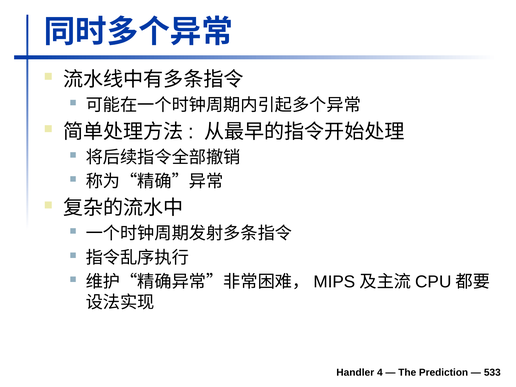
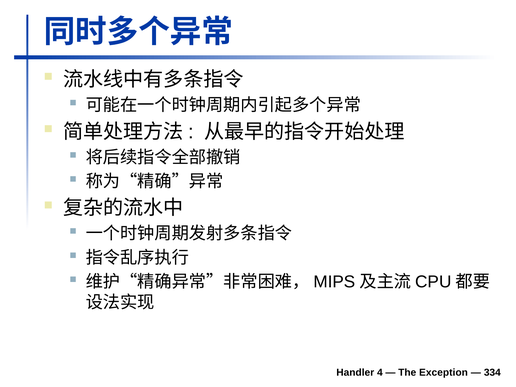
Prediction: Prediction -> Exception (443, 372)
533: 533 -> 334 (492, 372)
